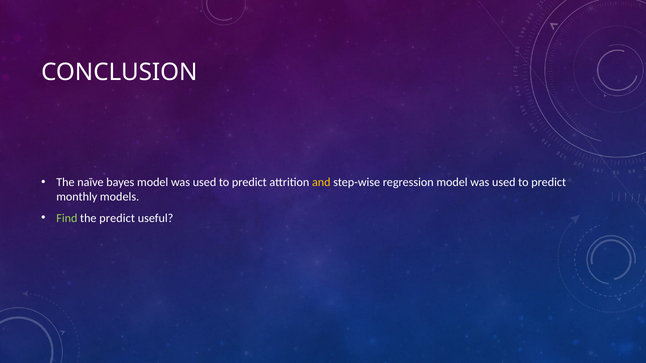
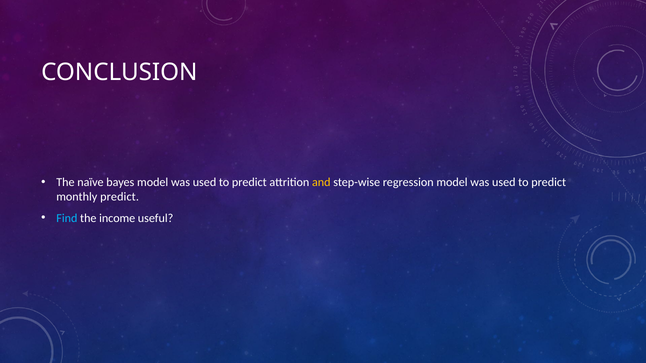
monthly models: models -> predict (120, 197)
Find colour: light green -> light blue (67, 218)
the predict: predict -> income (117, 218)
